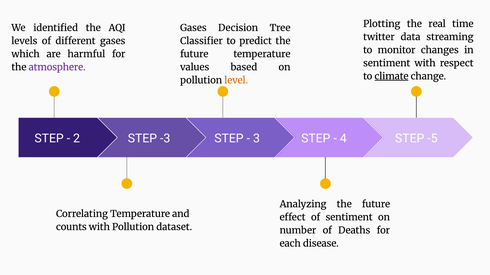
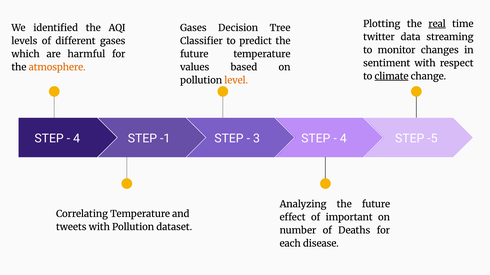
real underline: none -> present (437, 24)
atmosphere colour: purple -> orange (57, 67)
2: 2 -> 4 (77, 139)
-3: -3 -> -1 (165, 139)
of sentiment: sentiment -> important (349, 218)
counts: counts -> tweets (71, 227)
